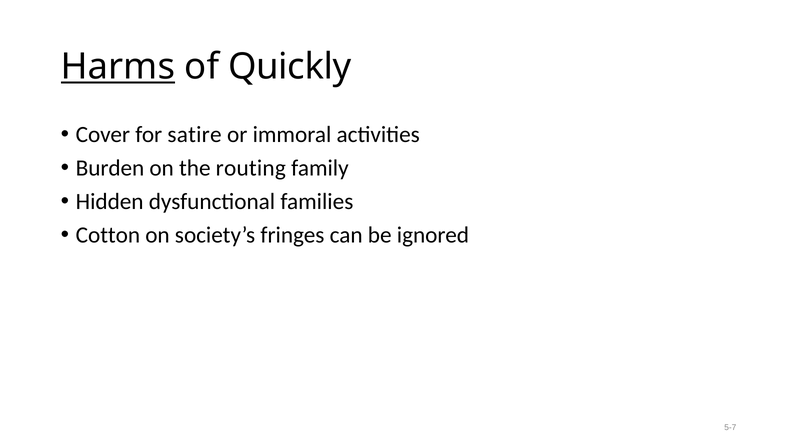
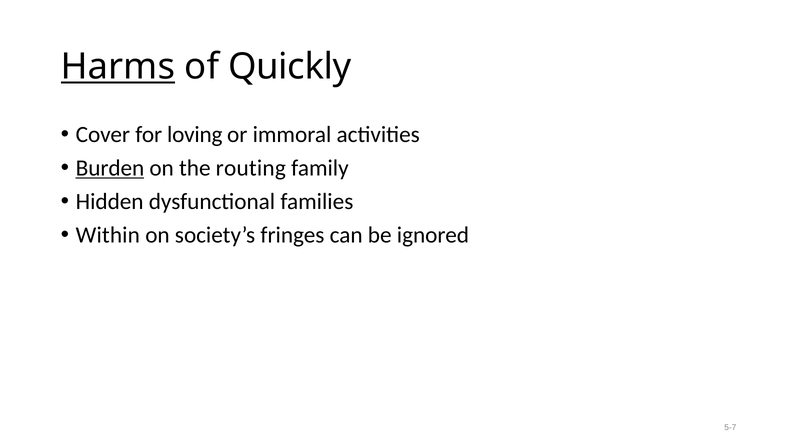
satire: satire -> loving (195, 135)
Burden underline: none -> present (110, 168)
Cotton: Cotton -> Within (108, 235)
